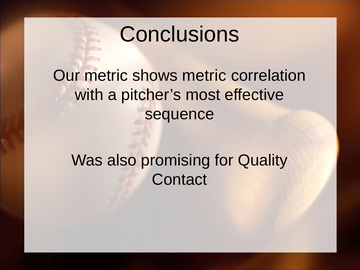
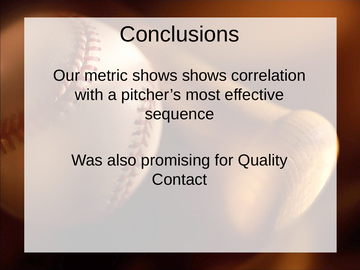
shows metric: metric -> shows (204, 76)
